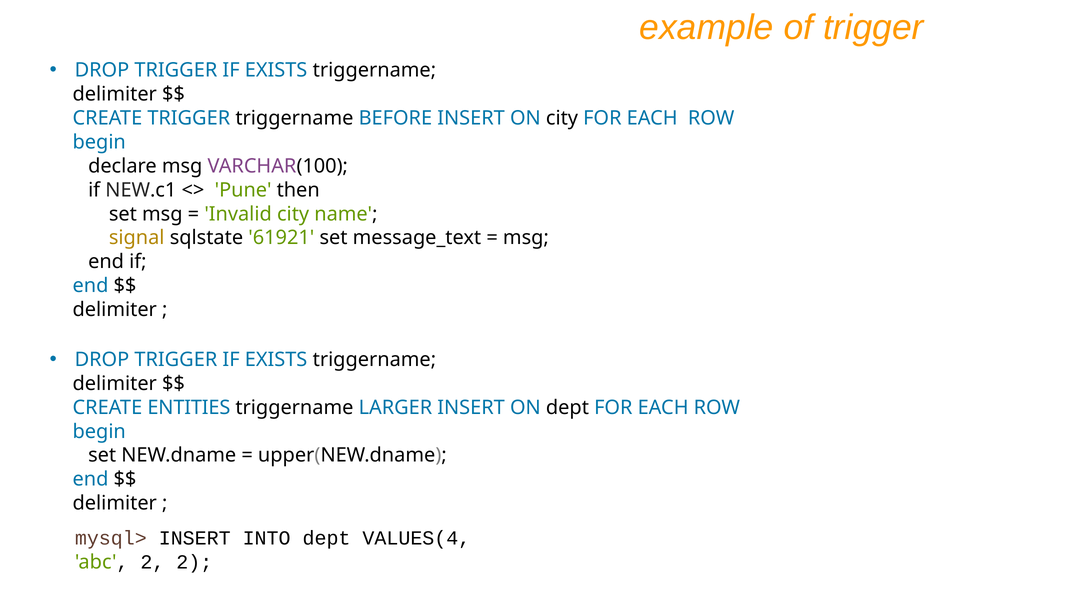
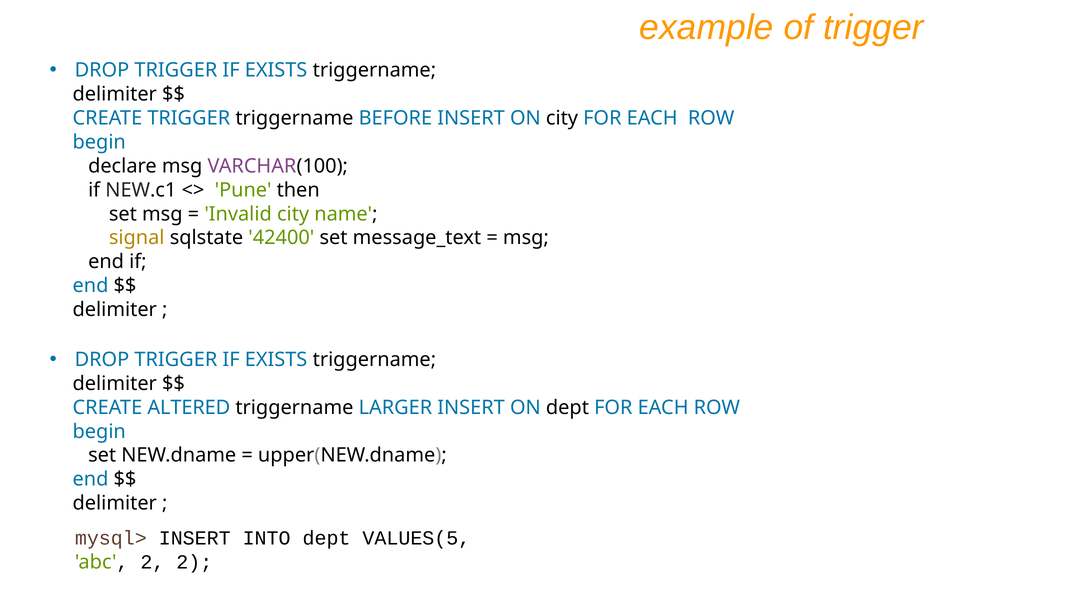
61921: 61921 -> 42400 (281, 238)
ENTITIES: ENTITIES -> ALTERED (189, 408)
VALUES(4: VALUES(4 -> VALUES(5 (416, 538)
